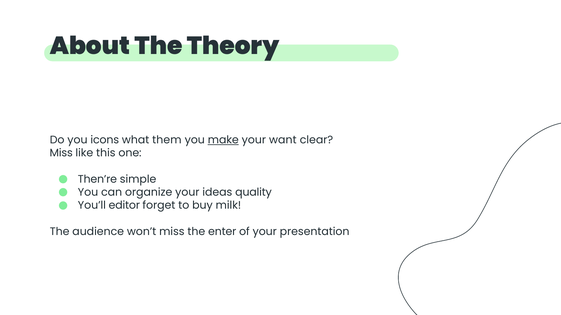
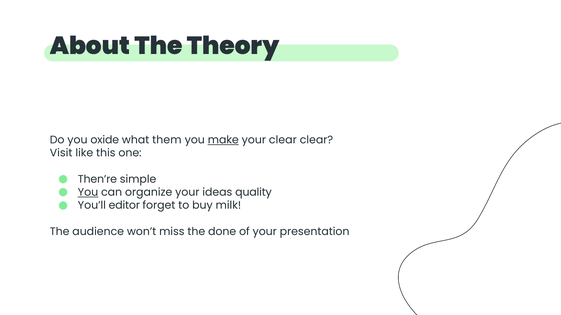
icons: icons -> oxide (105, 140)
your want: want -> clear (283, 140)
Miss: Miss -> Visit (61, 153)
You underline: none -> present (88, 193)
enter: enter -> done (222, 232)
